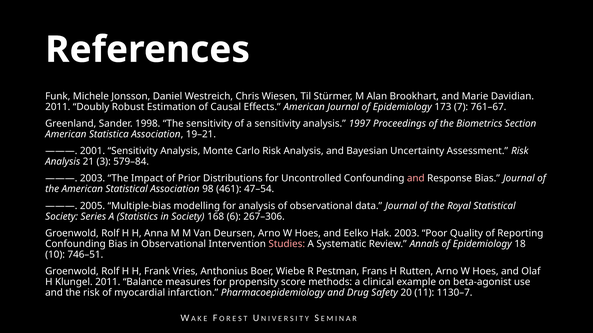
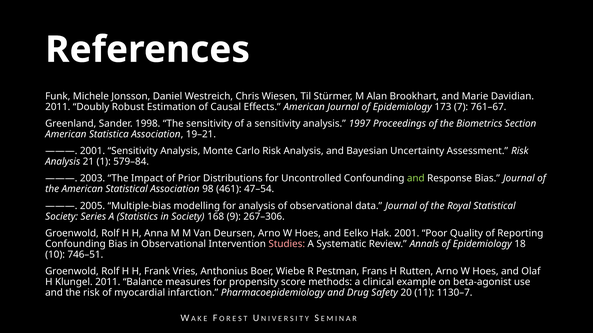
3: 3 -> 1 (104, 162)
and colour: pink -> light green (416, 179)
6: 6 -> 9 (234, 217)
Hak 2003: 2003 -> 2001 (407, 234)
